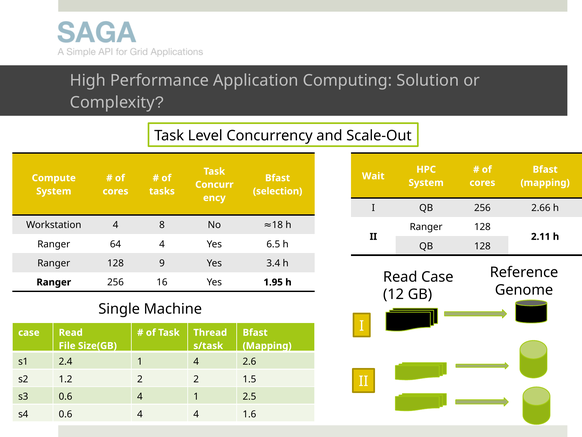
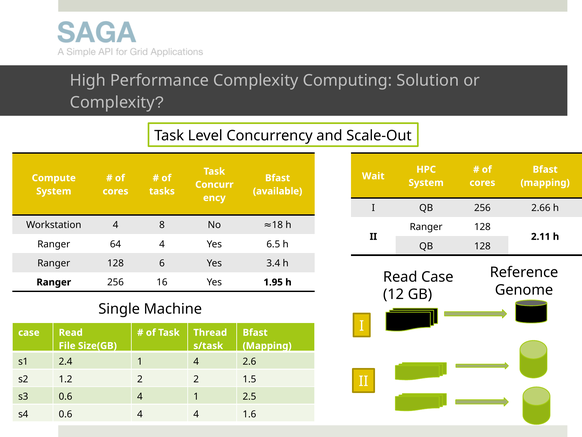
Performance Application: Application -> Complexity (256, 80)
selection: selection -> available (278, 191)
9: 9 -> 6 (162, 263)
